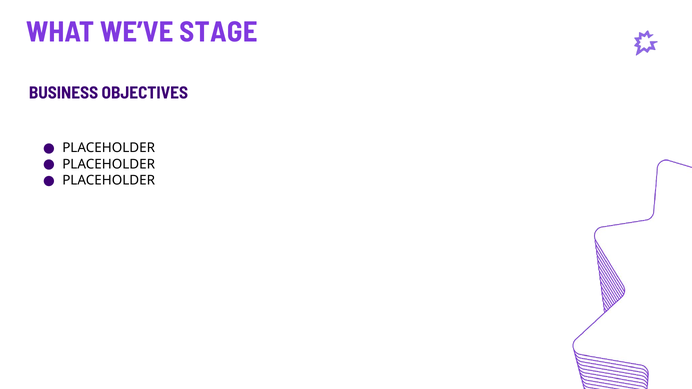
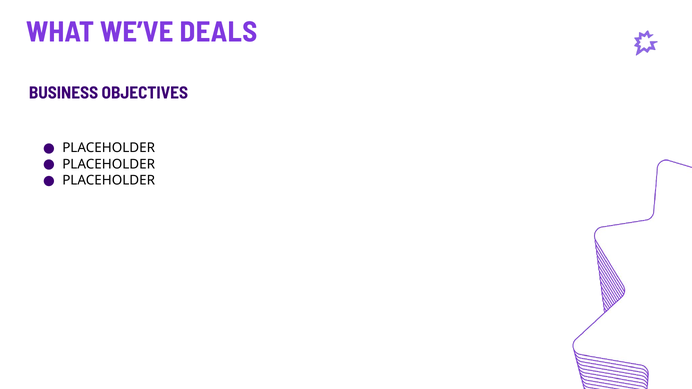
STAGE: STAGE -> DEALS (218, 32)
